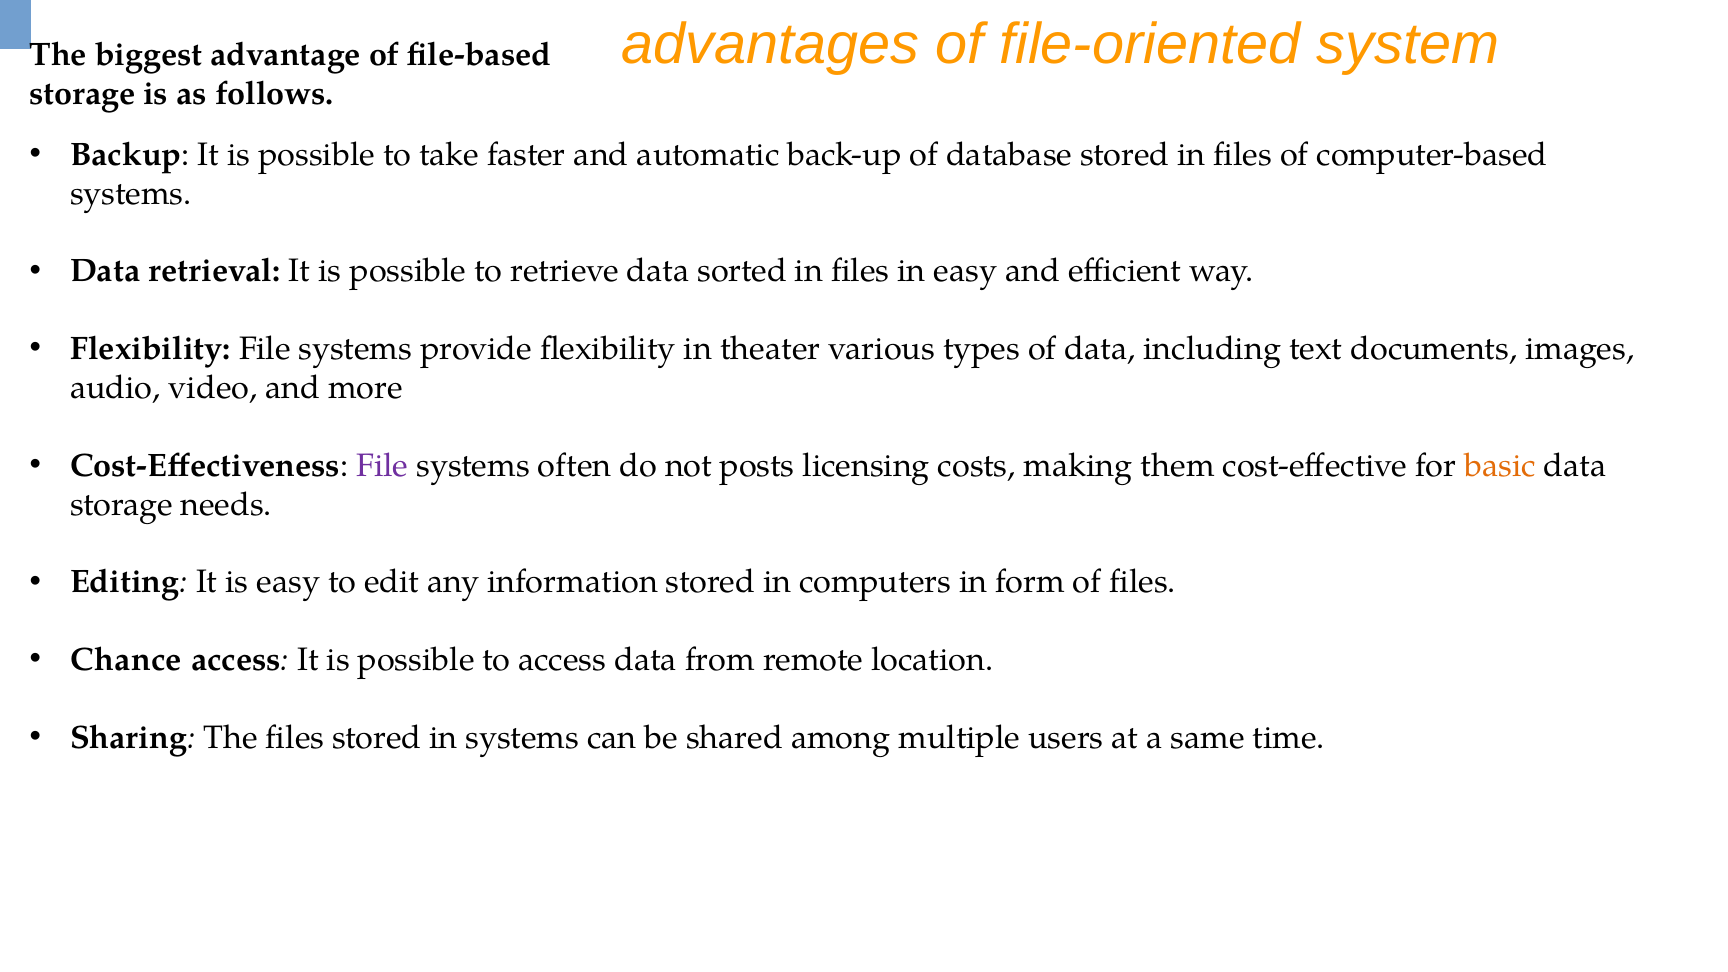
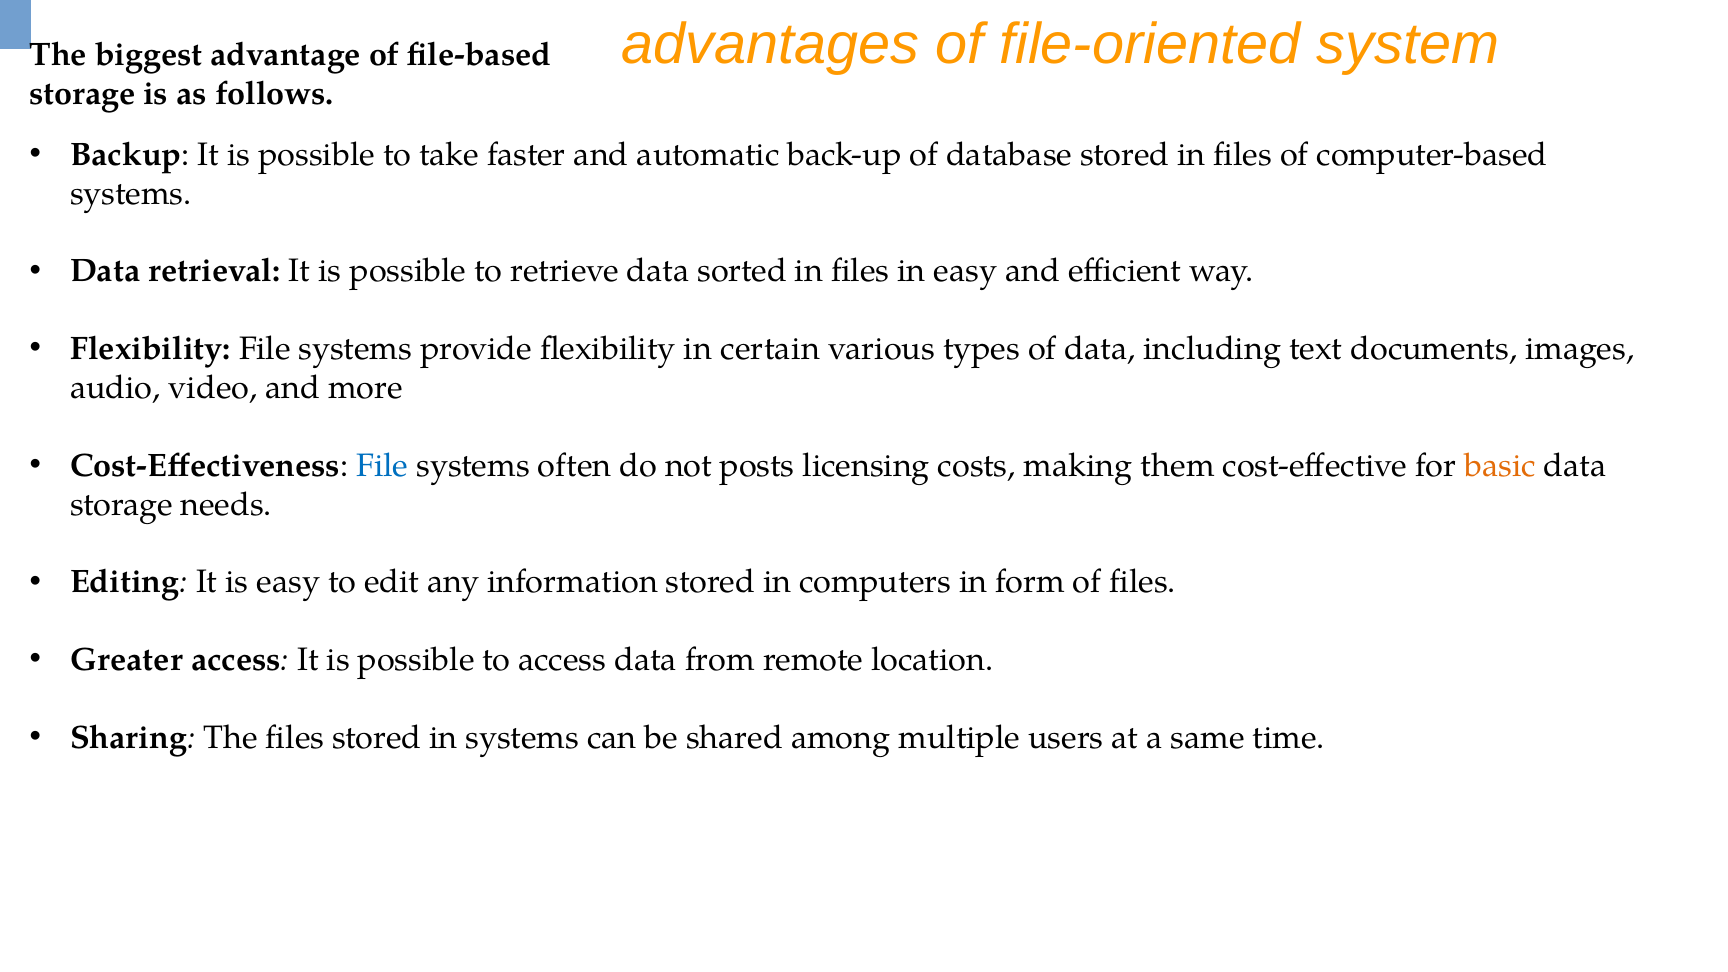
theater: theater -> certain (770, 349)
File colour: purple -> blue (383, 466)
Chance: Chance -> Greater (127, 660)
